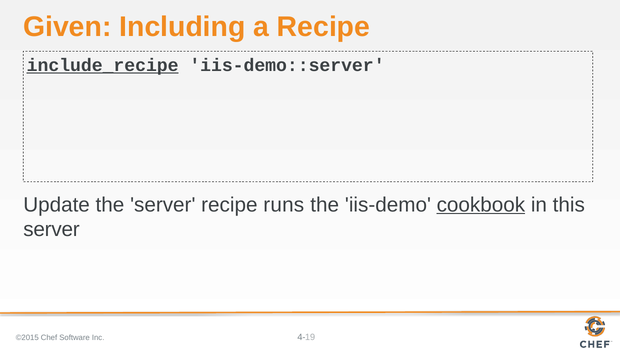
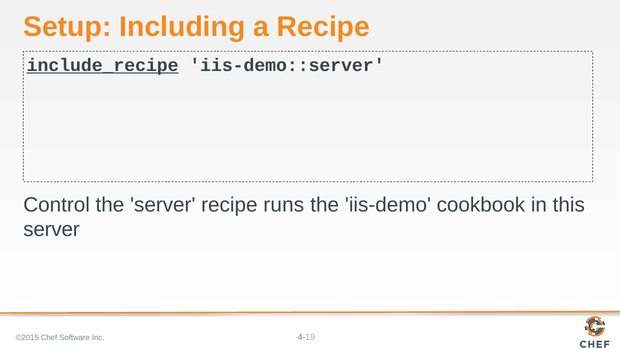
Given: Given -> Setup (67, 27)
Update: Update -> Control (57, 205)
cookbook underline: present -> none (481, 205)
